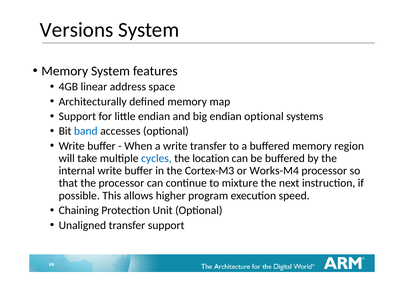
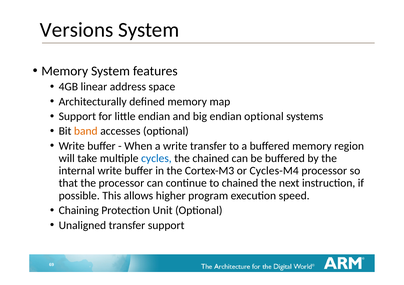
band colour: blue -> orange (86, 131)
the location: location -> chained (211, 159)
Works-M4: Works-M4 -> Cycles-M4 (274, 171)
to mixture: mixture -> chained (240, 184)
